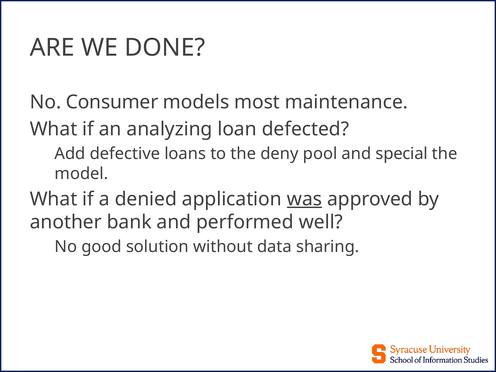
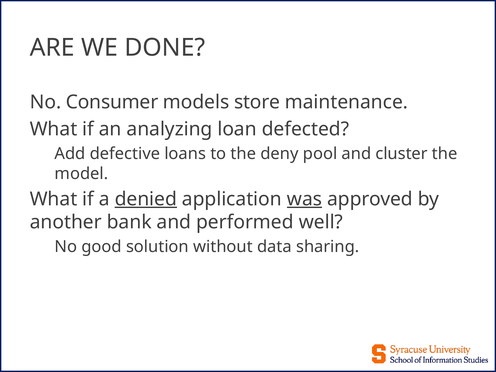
most: most -> store (257, 102)
special: special -> cluster (402, 154)
denied underline: none -> present (146, 199)
